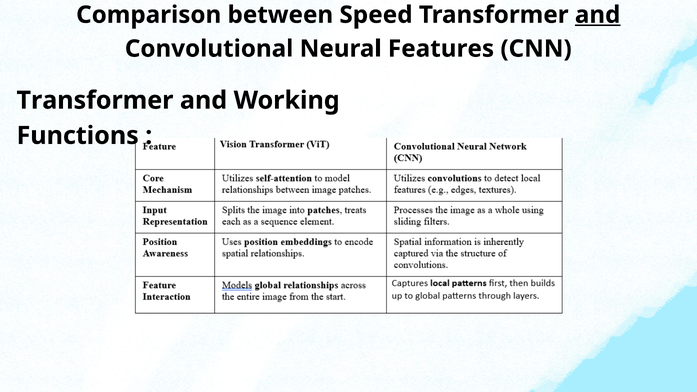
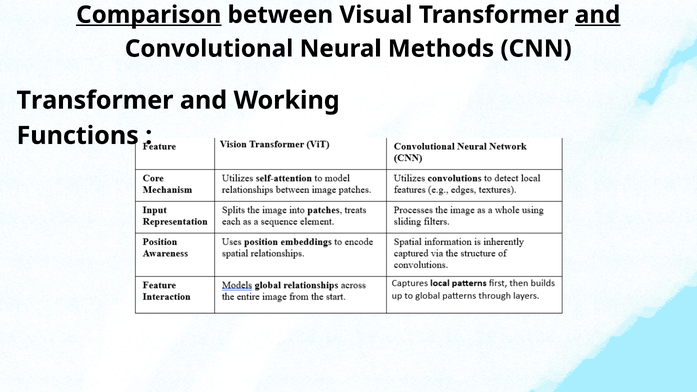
Comparison underline: none -> present (149, 15)
Speed: Speed -> Visual (376, 15)
Features: Features -> Methods (441, 49)
